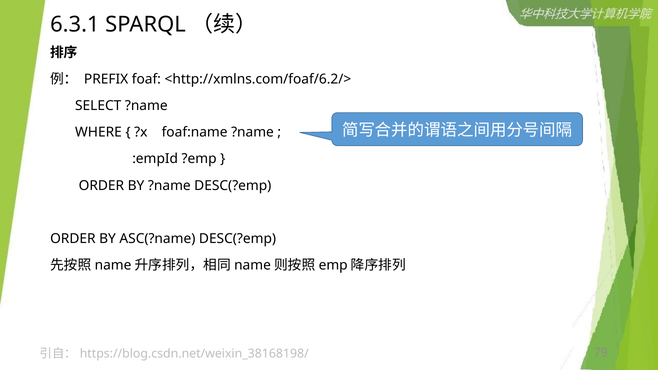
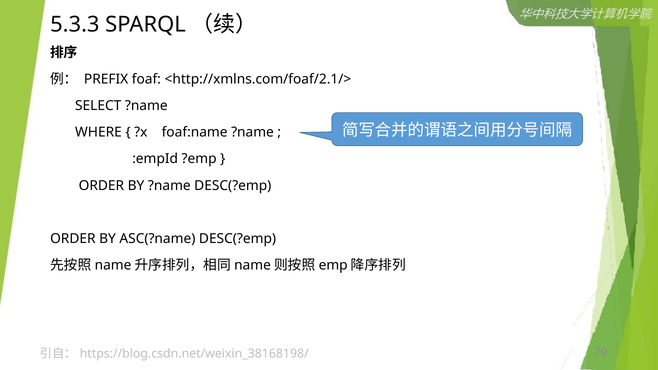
6.3.1: 6.3.1 -> 5.3.3 (75, 25)
<http://xmlns.com/foaf/6.2/>: <http://xmlns.com/foaf/6.2/> -> <http://xmlns.com/foaf/2.1/> (258, 79)
